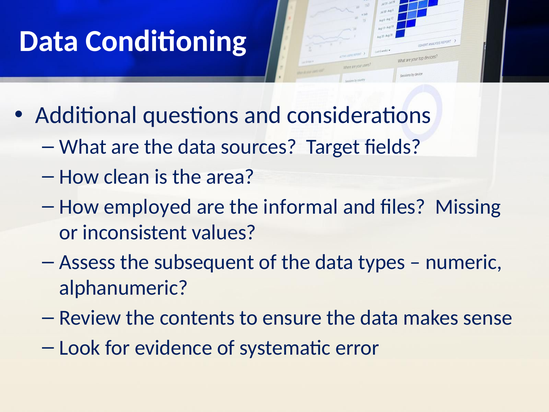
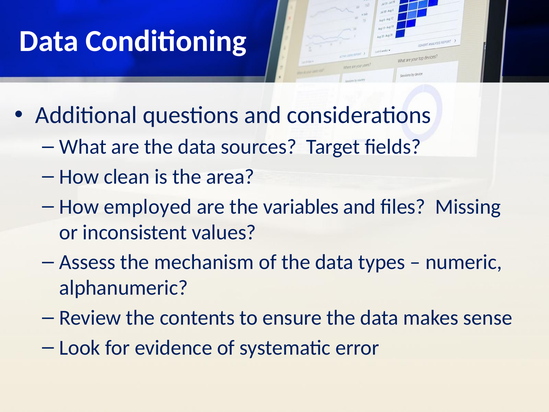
informal: informal -> variables (301, 207)
subsequent: subsequent -> mechanism (204, 262)
